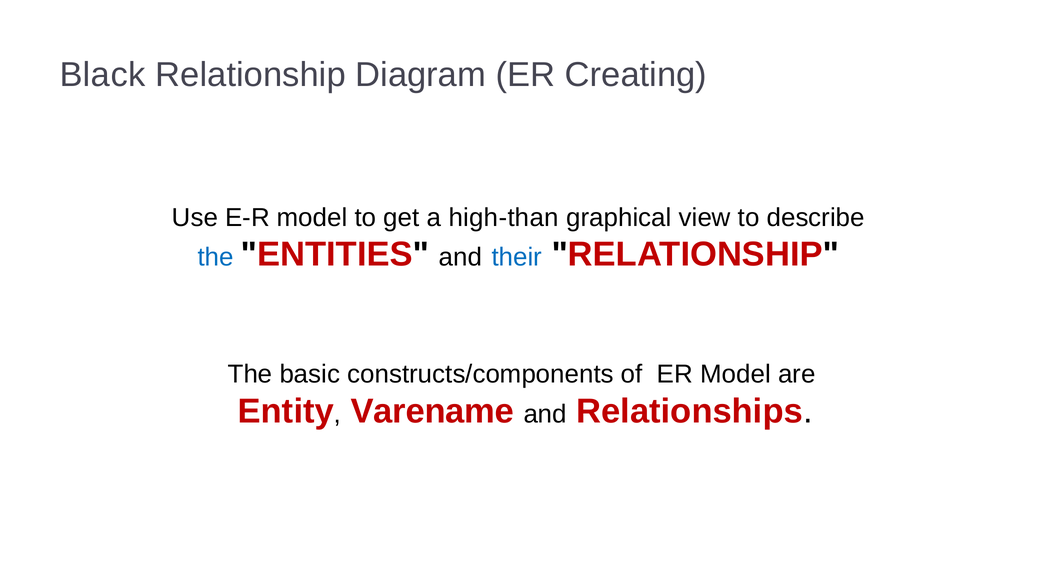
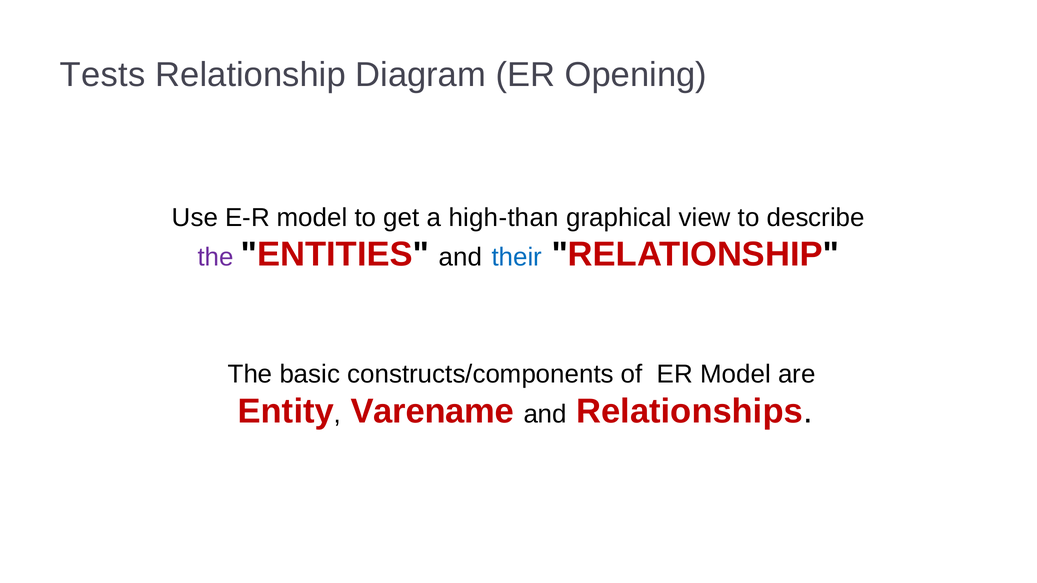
Black: Black -> Tests (103, 75)
Creating: Creating -> Opening (636, 75)
the colour: blue -> purple (216, 257)
